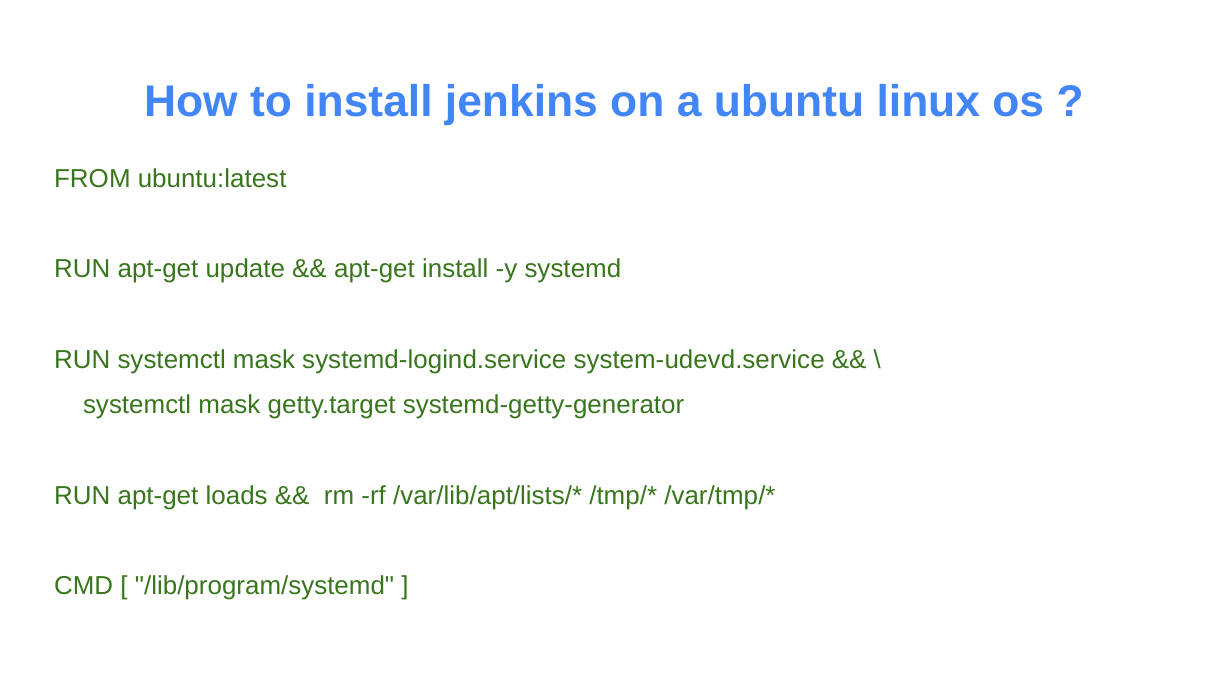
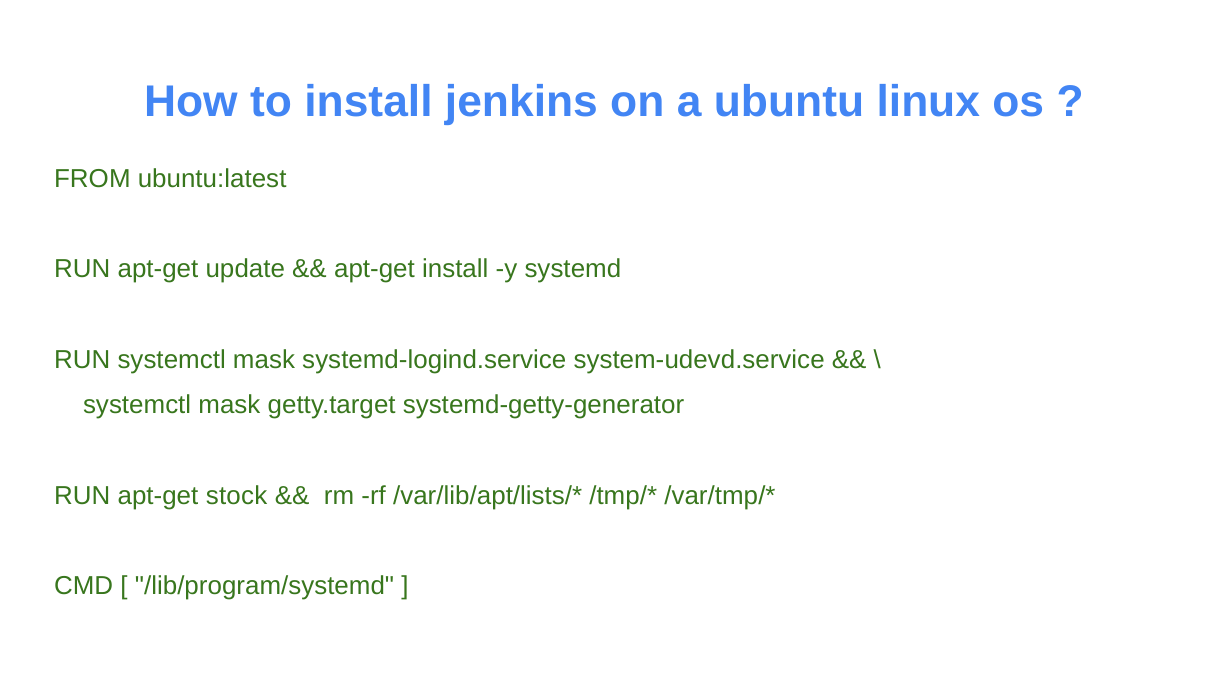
loads: loads -> stock (237, 496)
